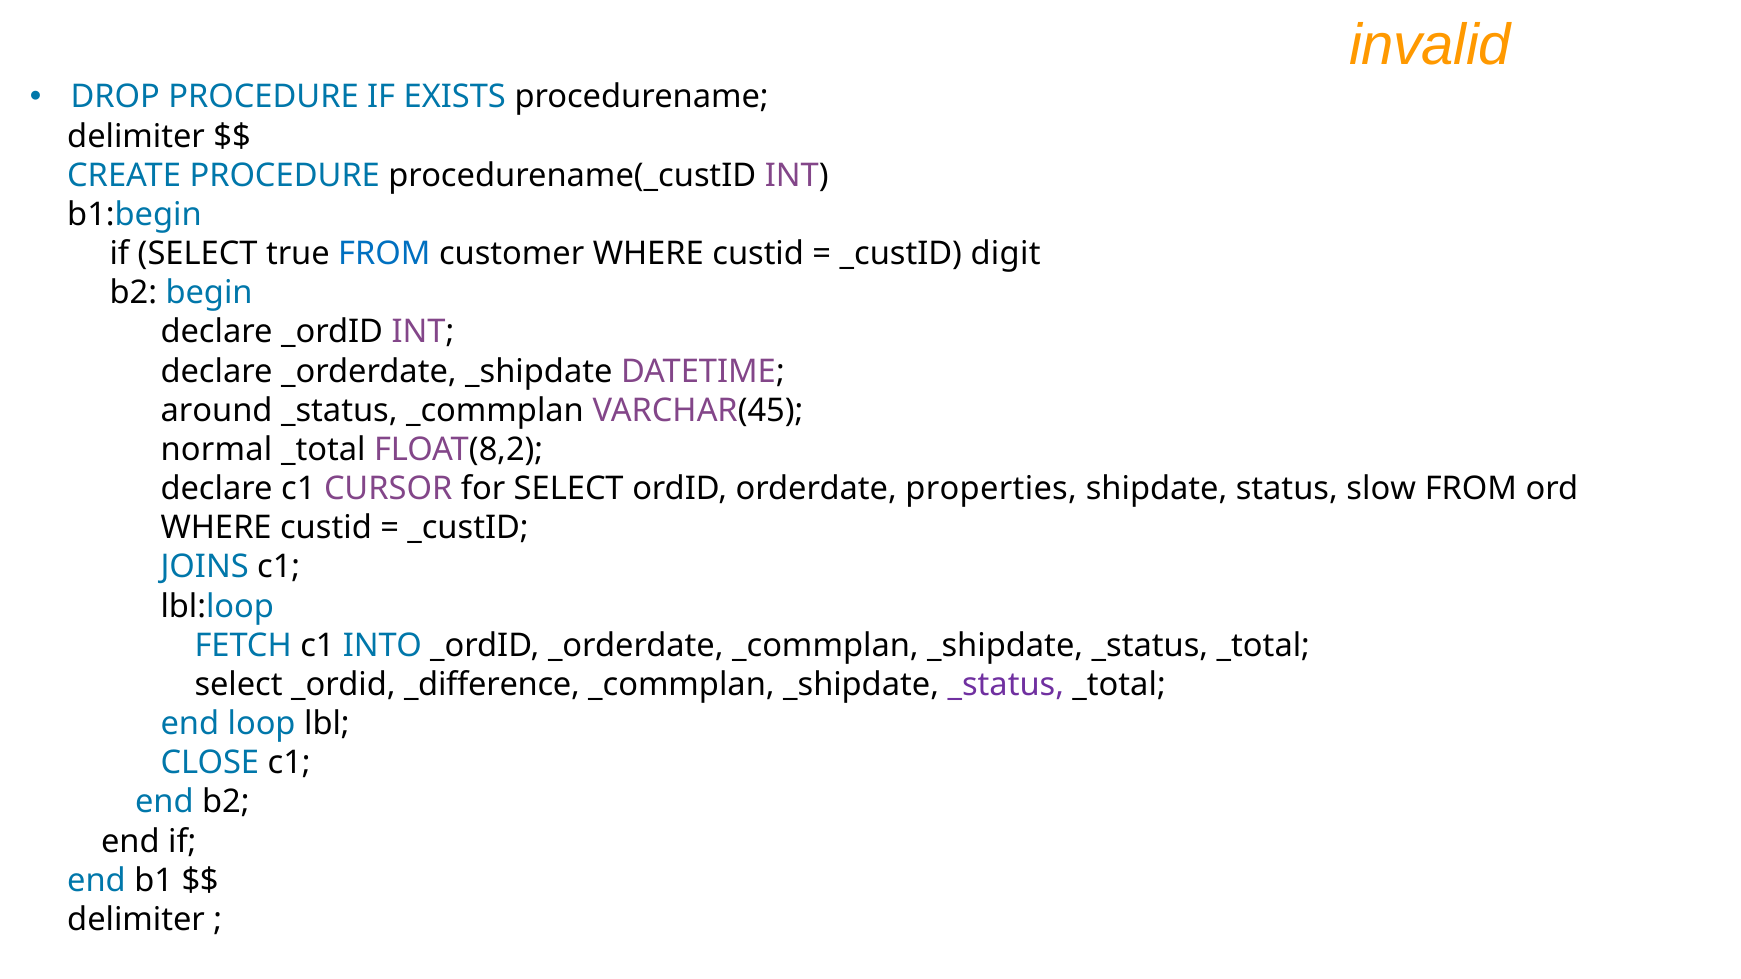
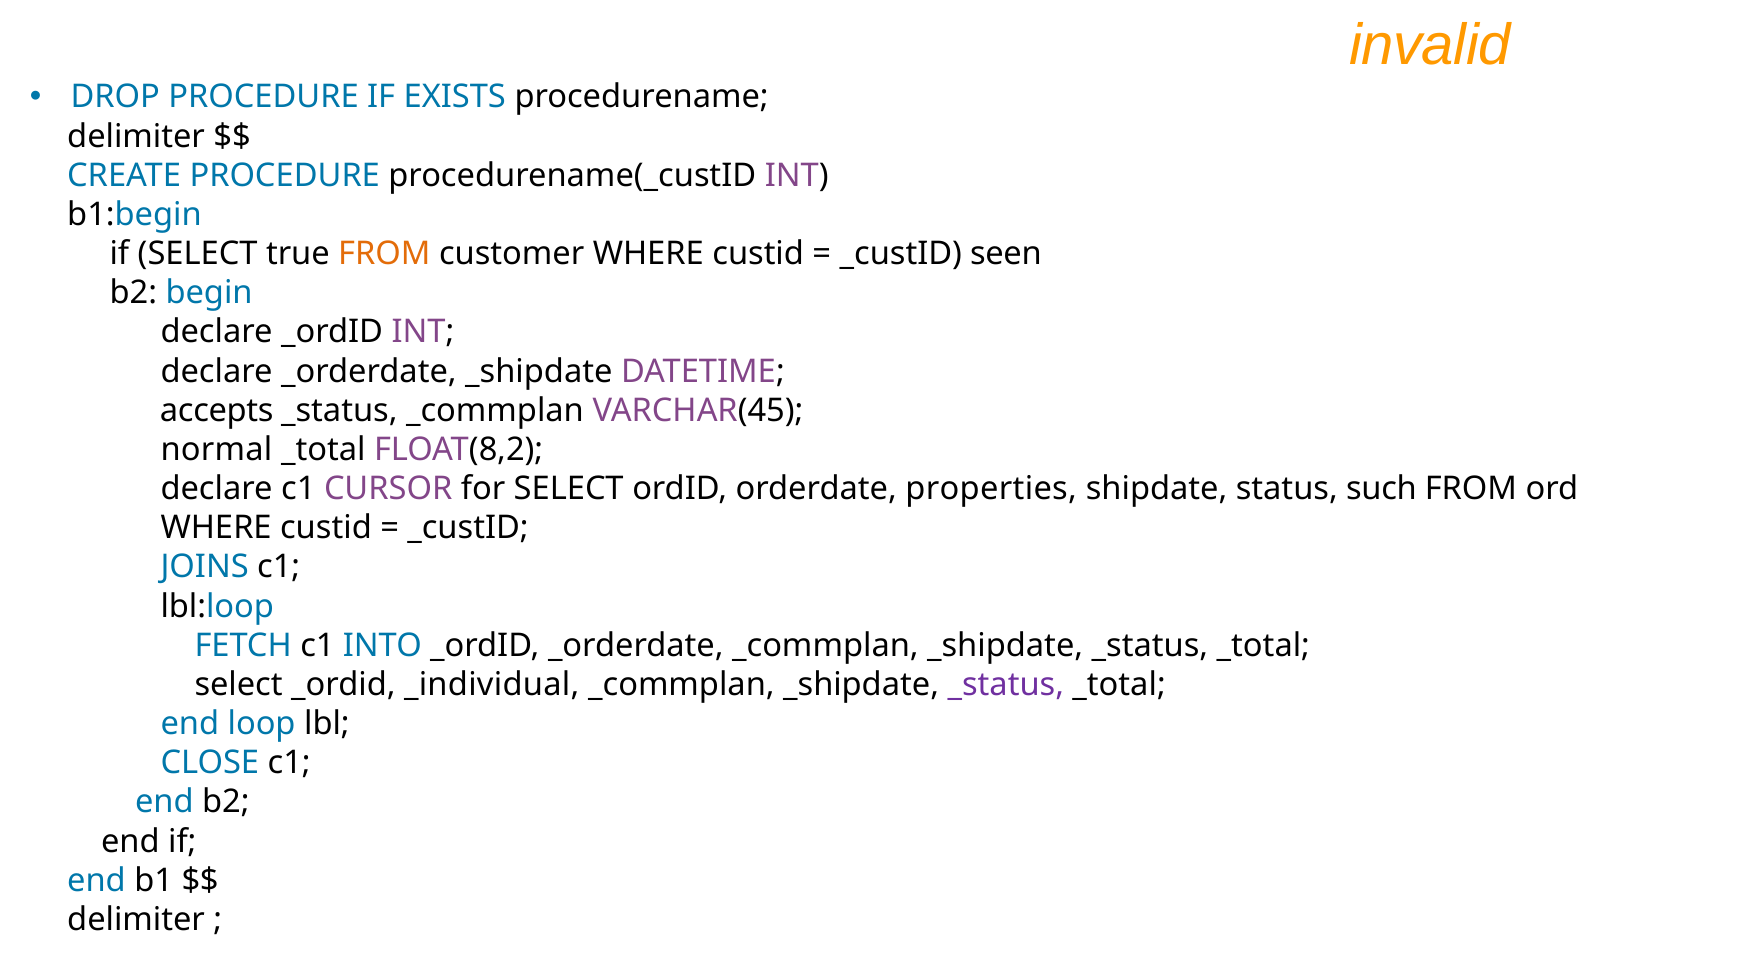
FROM colour: blue -> orange (384, 254)
digit: digit -> seen (1006, 254)
around: around -> accepts (217, 411)
slow: slow -> such (1381, 489)
_difference: _difference -> _individual (492, 685)
